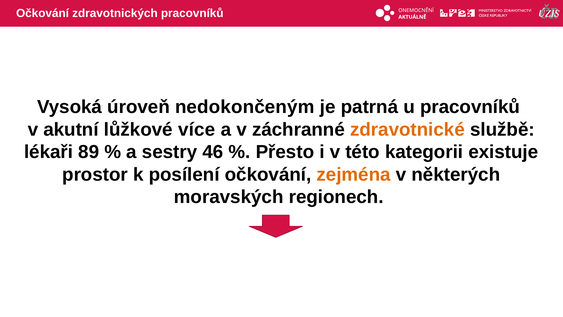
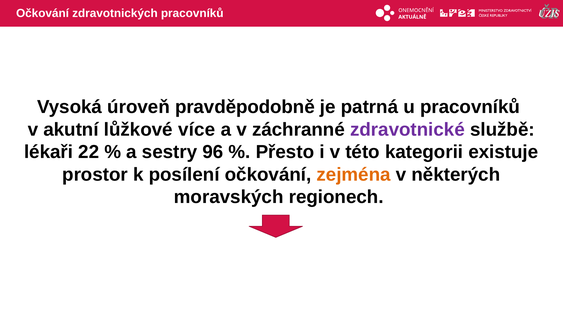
nedokončeným: nedokončeným -> pravděpodobně (245, 107)
zdravotnické colour: orange -> purple (407, 129)
89: 89 -> 22 (89, 152)
46: 46 -> 96 (213, 152)
